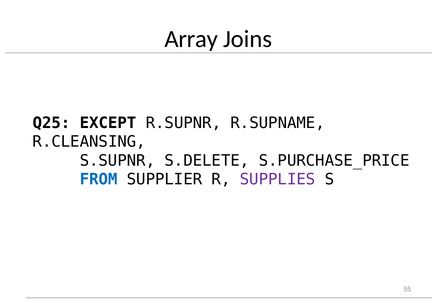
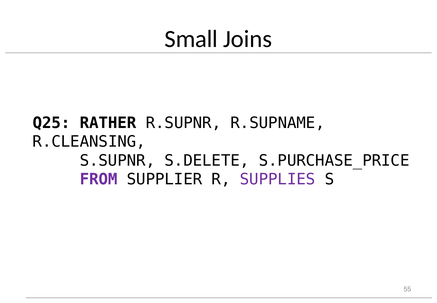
Array: Array -> Small (191, 39)
EXCEPT: EXCEPT -> RATHER (108, 123)
FROM colour: blue -> purple (99, 179)
